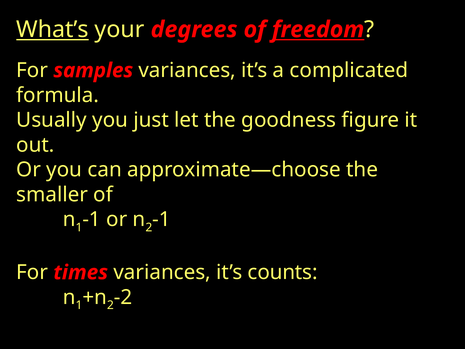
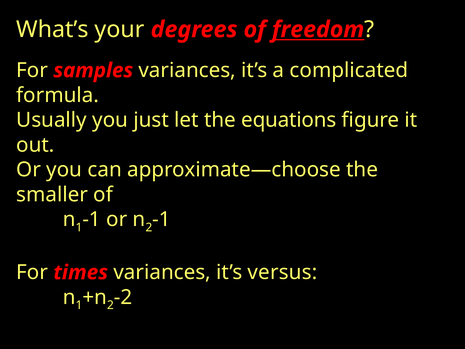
What’s underline: present -> none (52, 30)
goodness: goodness -> equations (289, 120)
counts: counts -> versus (282, 272)
